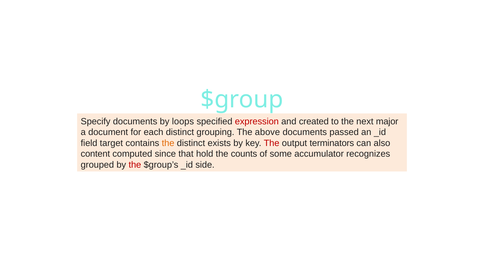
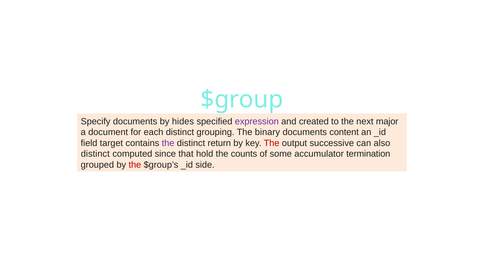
loops: loops -> hides (183, 121)
expression colour: red -> purple (257, 121)
above: above -> binary (267, 132)
passed: passed -> content (344, 132)
the colour: orange -> purple (168, 143)
exists: exists -> return (219, 143)
terminators: terminators -> successive (332, 143)
content: content -> distinct (95, 154)
recognizes: recognizes -> termination (368, 154)
